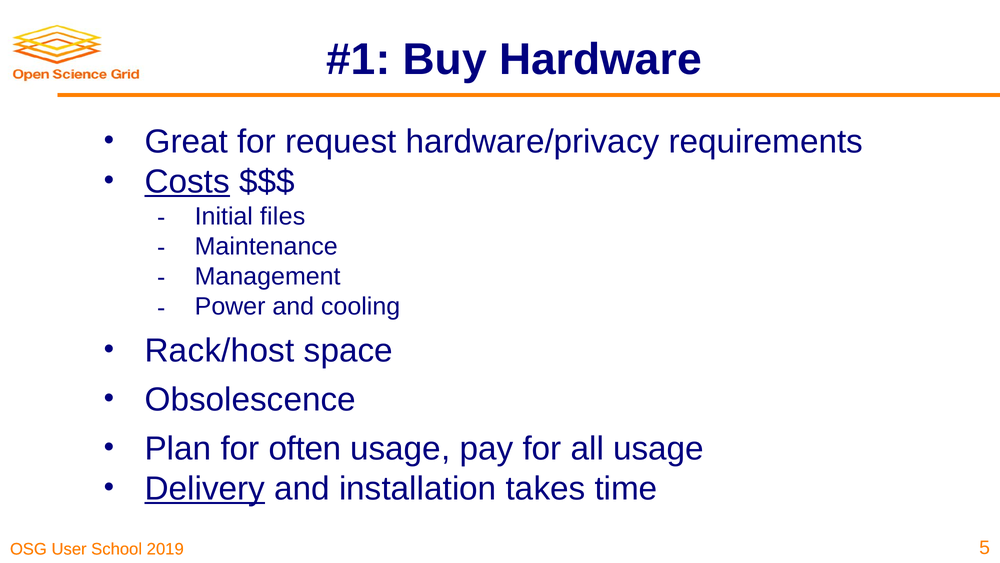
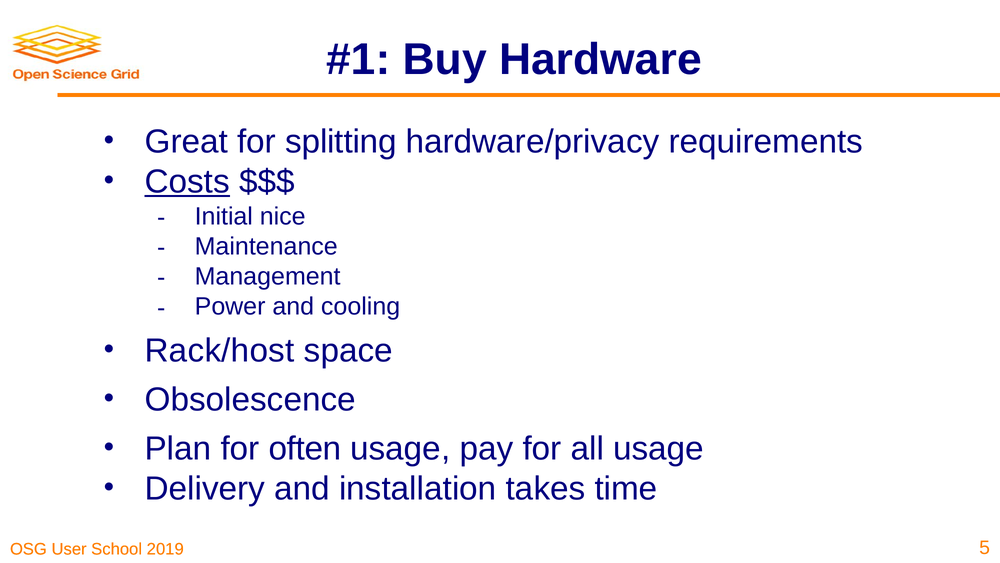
request: request -> splitting (341, 142)
files: files -> nice (283, 216)
Delivery underline: present -> none (205, 488)
